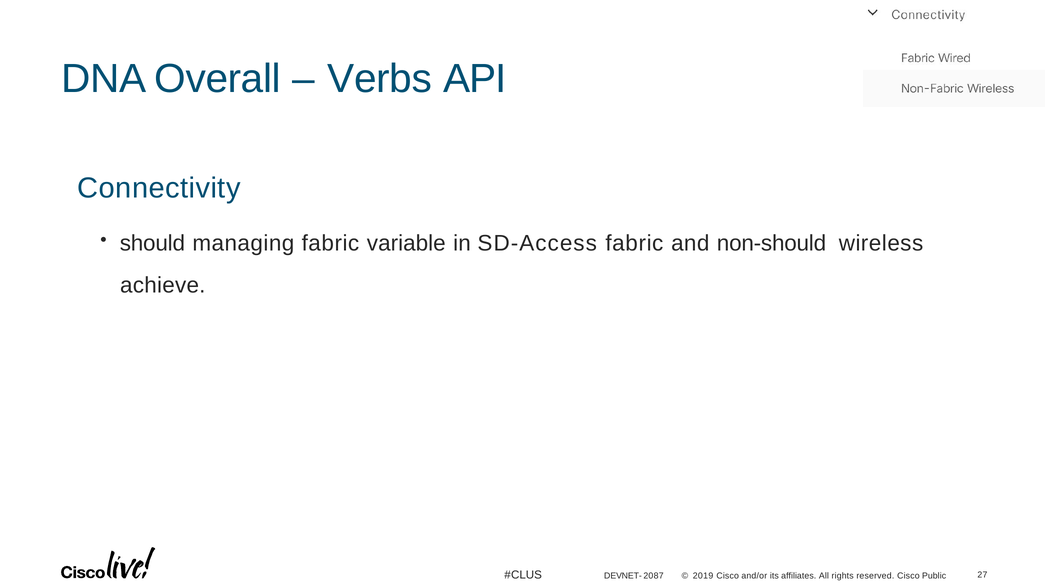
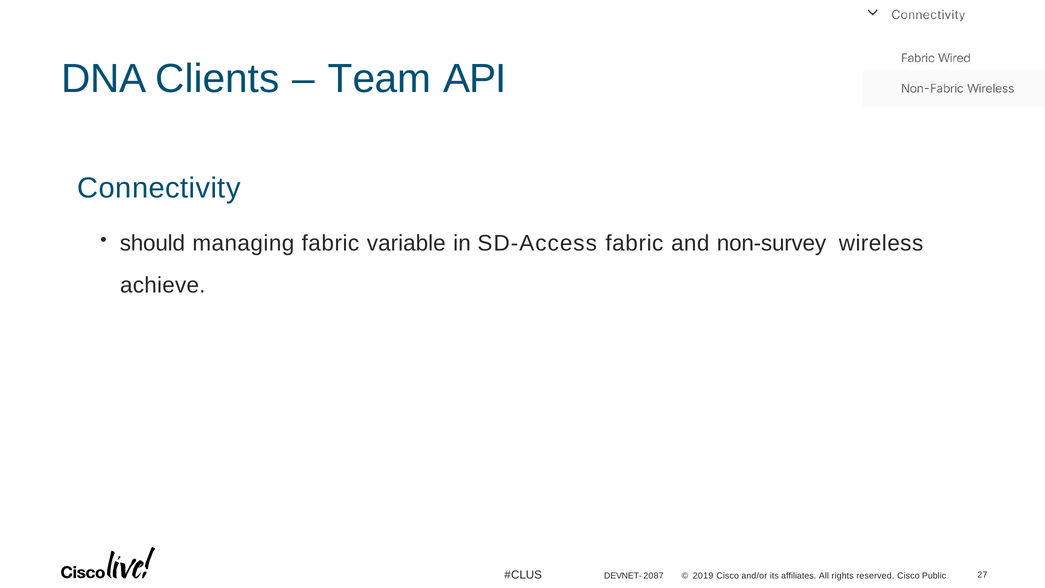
Overall: Overall -> Clients (217, 79)
Verbs: Verbs -> Team (380, 79)
non-should: non-should -> non-survey (771, 243)
